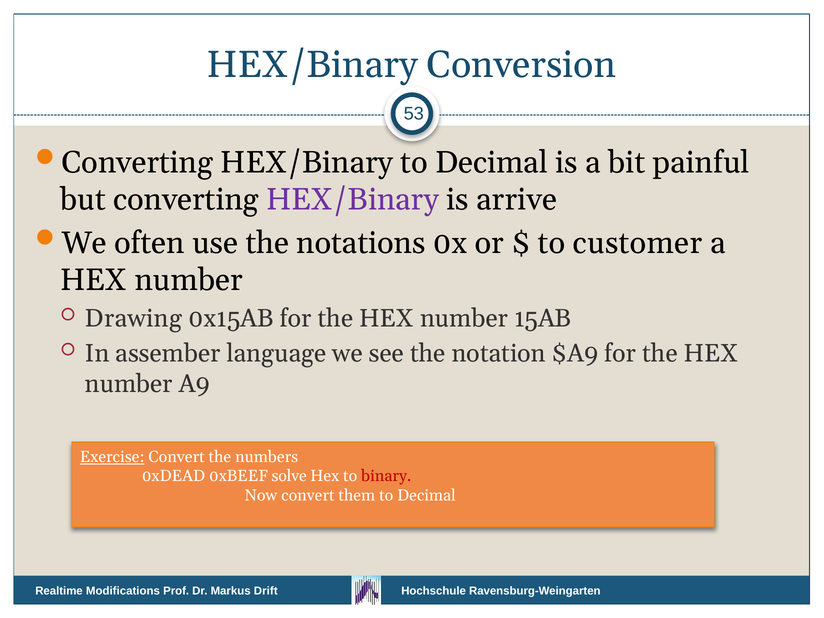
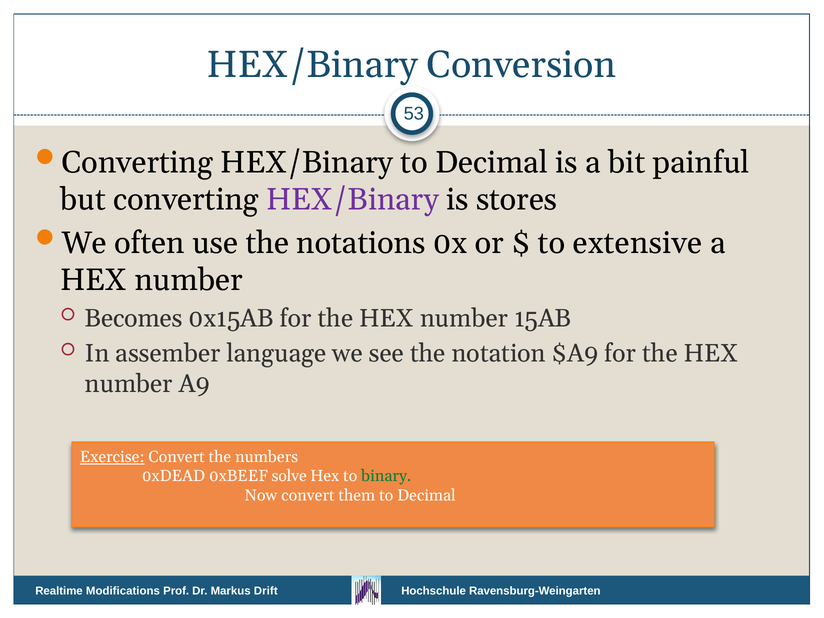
arrive: arrive -> stores (517, 200)
customer: customer -> extensive (638, 243)
Drawing: Drawing -> Becomes (134, 318)
binary colour: red -> green (386, 476)
